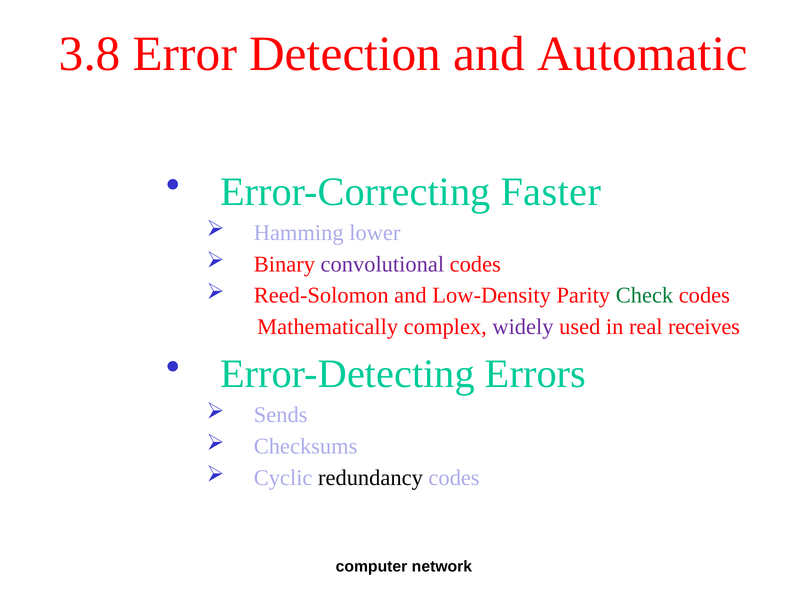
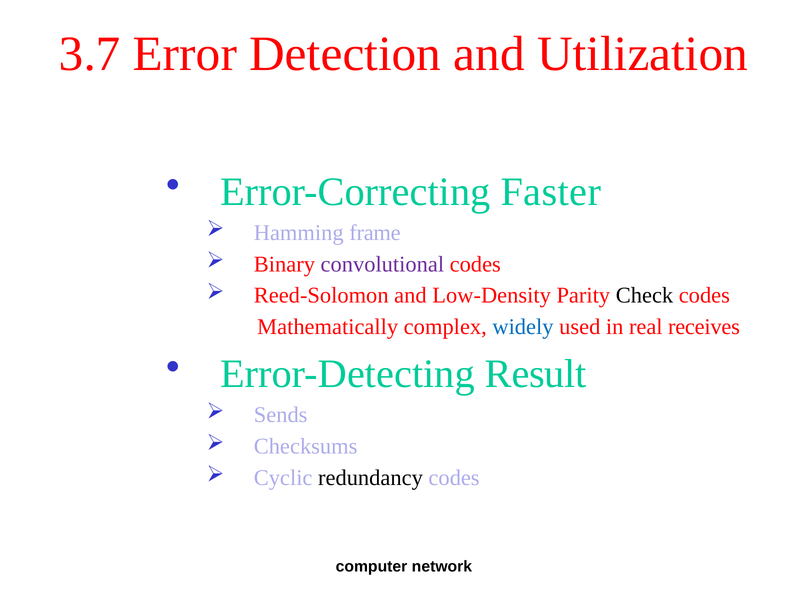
3.8: 3.8 -> 3.7 (90, 54)
Automatic: Automatic -> Utilization (643, 54)
lower: lower -> frame (375, 233)
Check colour: green -> black (645, 296)
widely colour: purple -> blue (523, 327)
Errors: Errors -> Result (536, 374)
